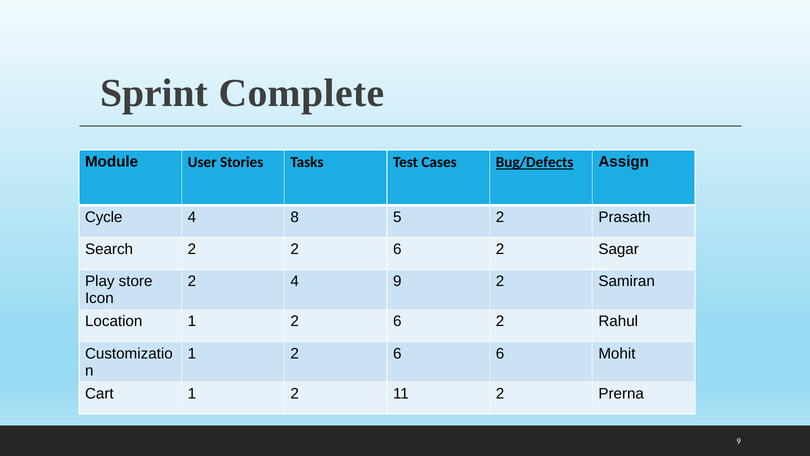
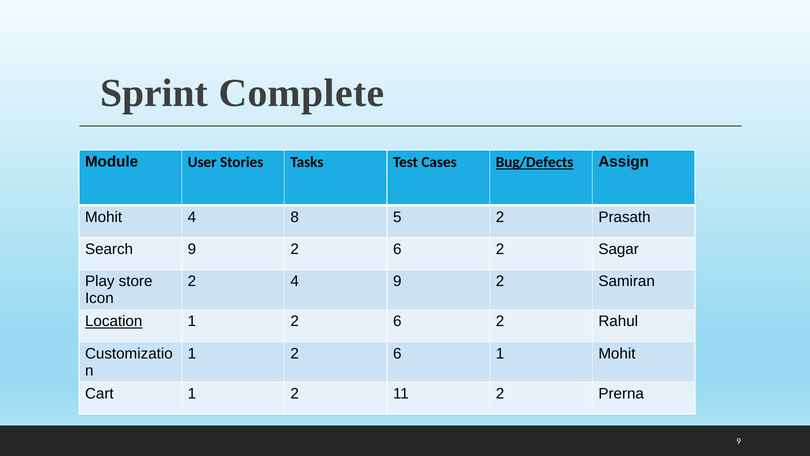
Cycle: Cycle -> Mohit (104, 217)
Search 2: 2 -> 9 (192, 249)
Location underline: none -> present (114, 321)
6 6: 6 -> 1 (500, 353)
